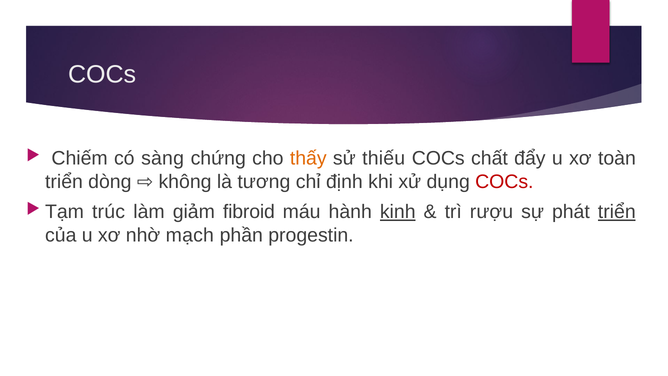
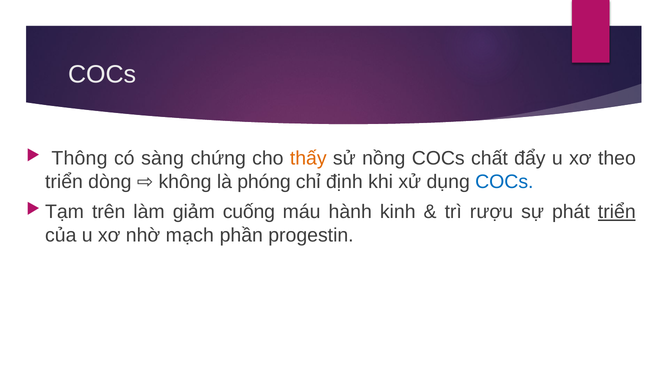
Chiếm: Chiếm -> Thông (79, 158)
thiếu: thiếu -> nồng (384, 158)
toàn: toàn -> theo (617, 158)
tương: tương -> phóng (264, 182)
COCs colour: red -> blue (504, 182)
trúc: trúc -> trên (109, 212)
fibroid: fibroid -> cuống (249, 212)
kinh underline: present -> none (398, 212)
